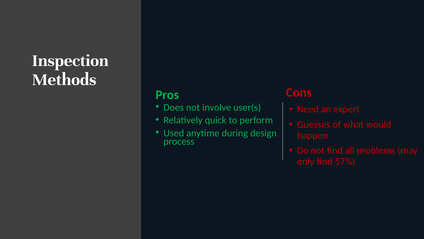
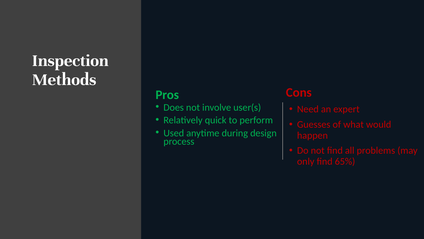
57%: 57% -> 65% (345, 161)
